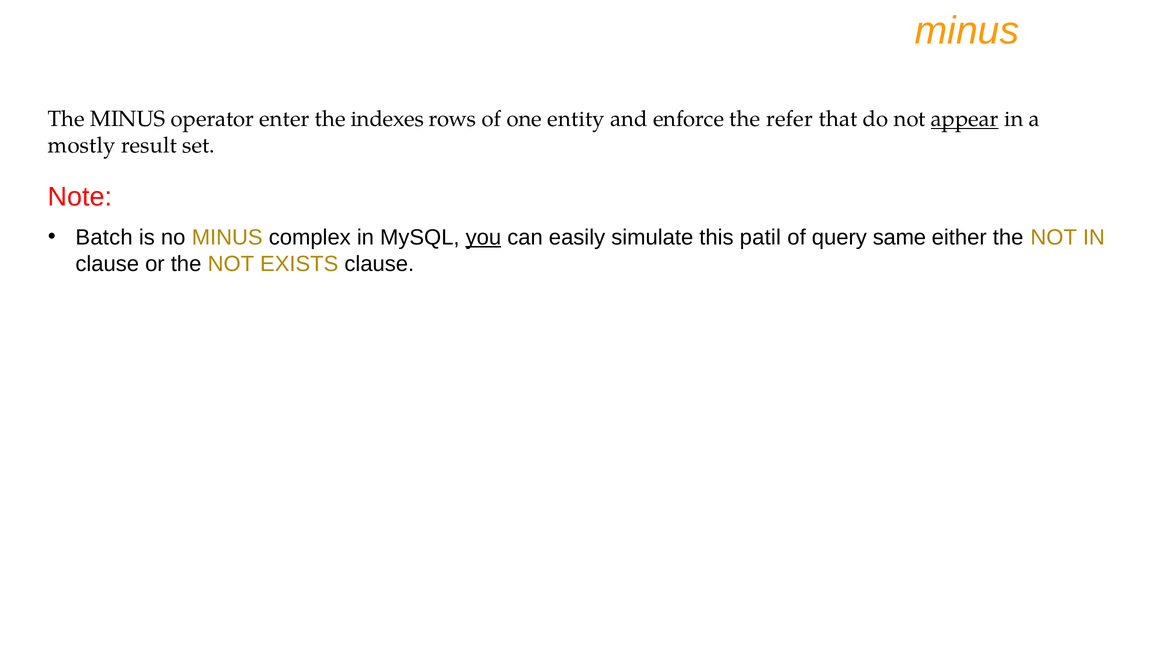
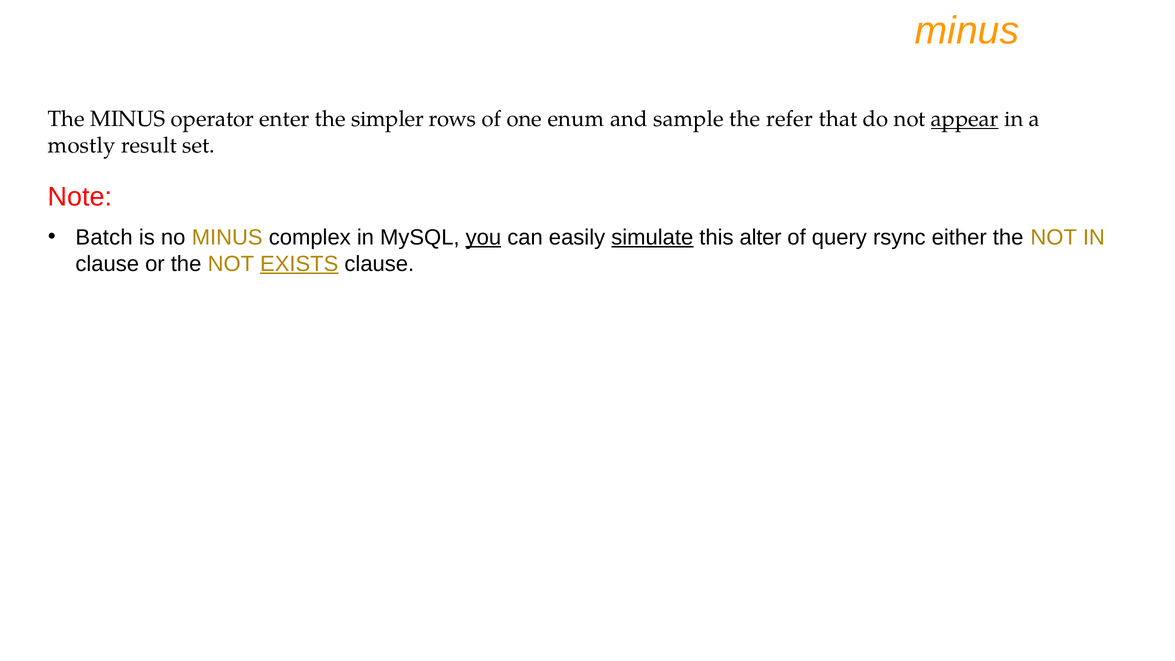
indexes: indexes -> simpler (387, 119)
entity: entity -> enum (576, 119)
enforce: enforce -> sample (688, 119)
simulate underline: none -> present (652, 237)
patil: patil -> alter (761, 237)
same: same -> rsync (899, 237)
EXISTS underline: none -> present (299, 264)
